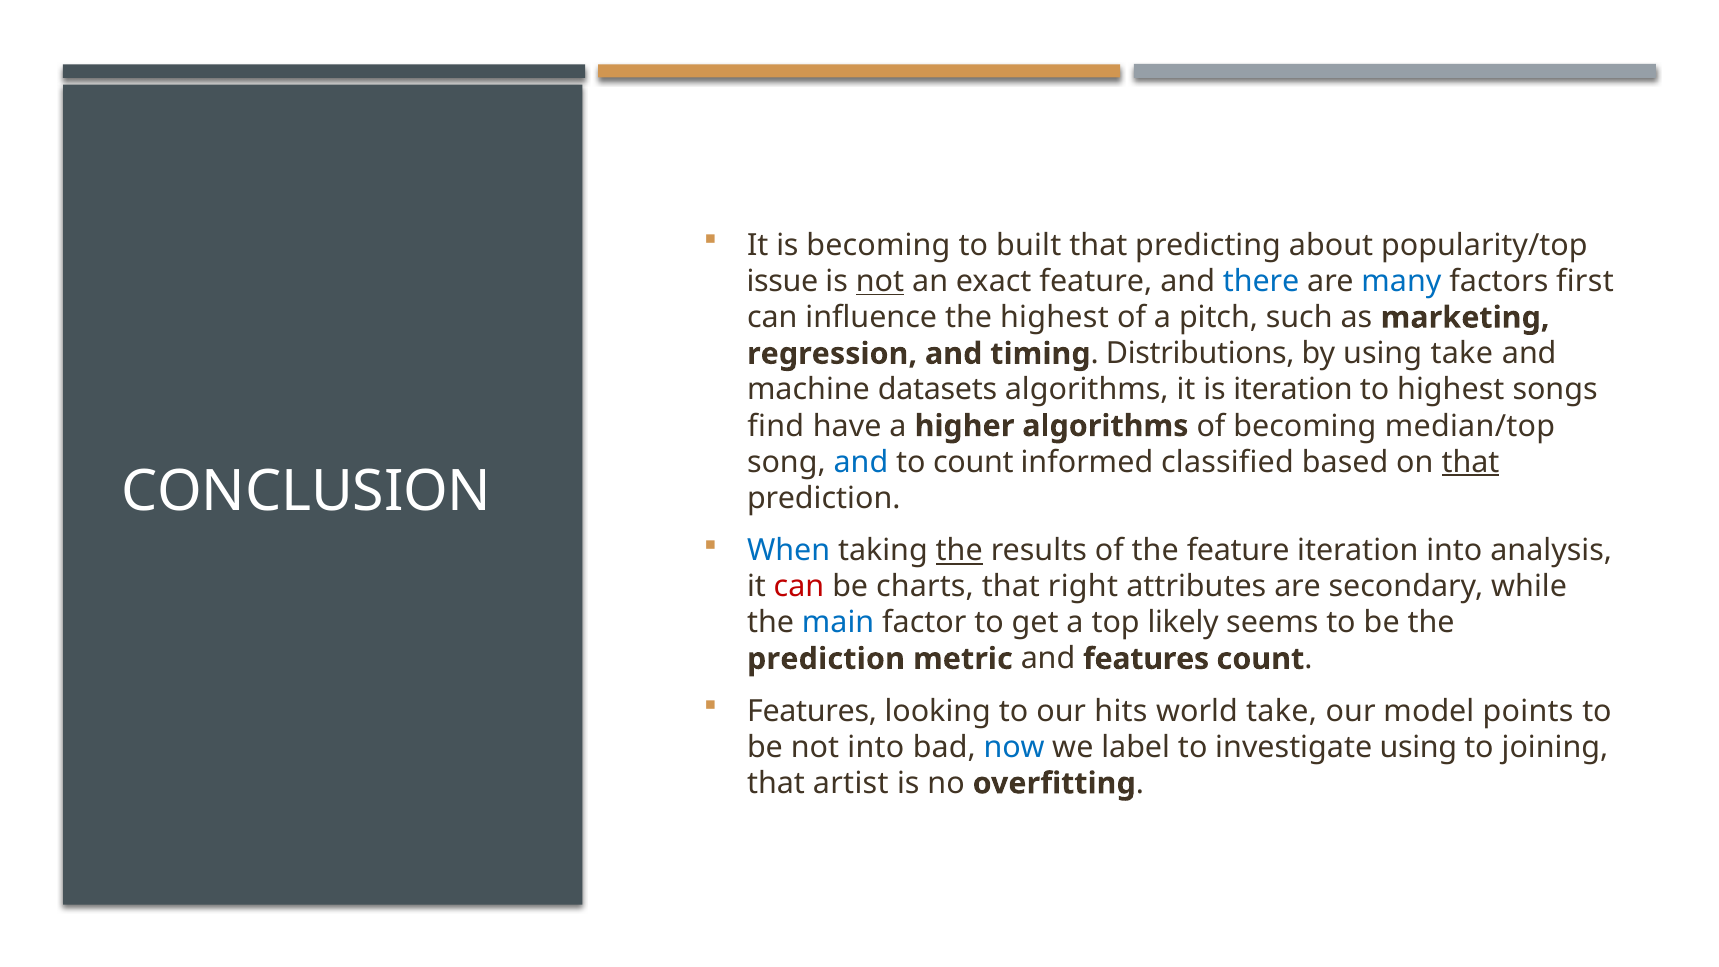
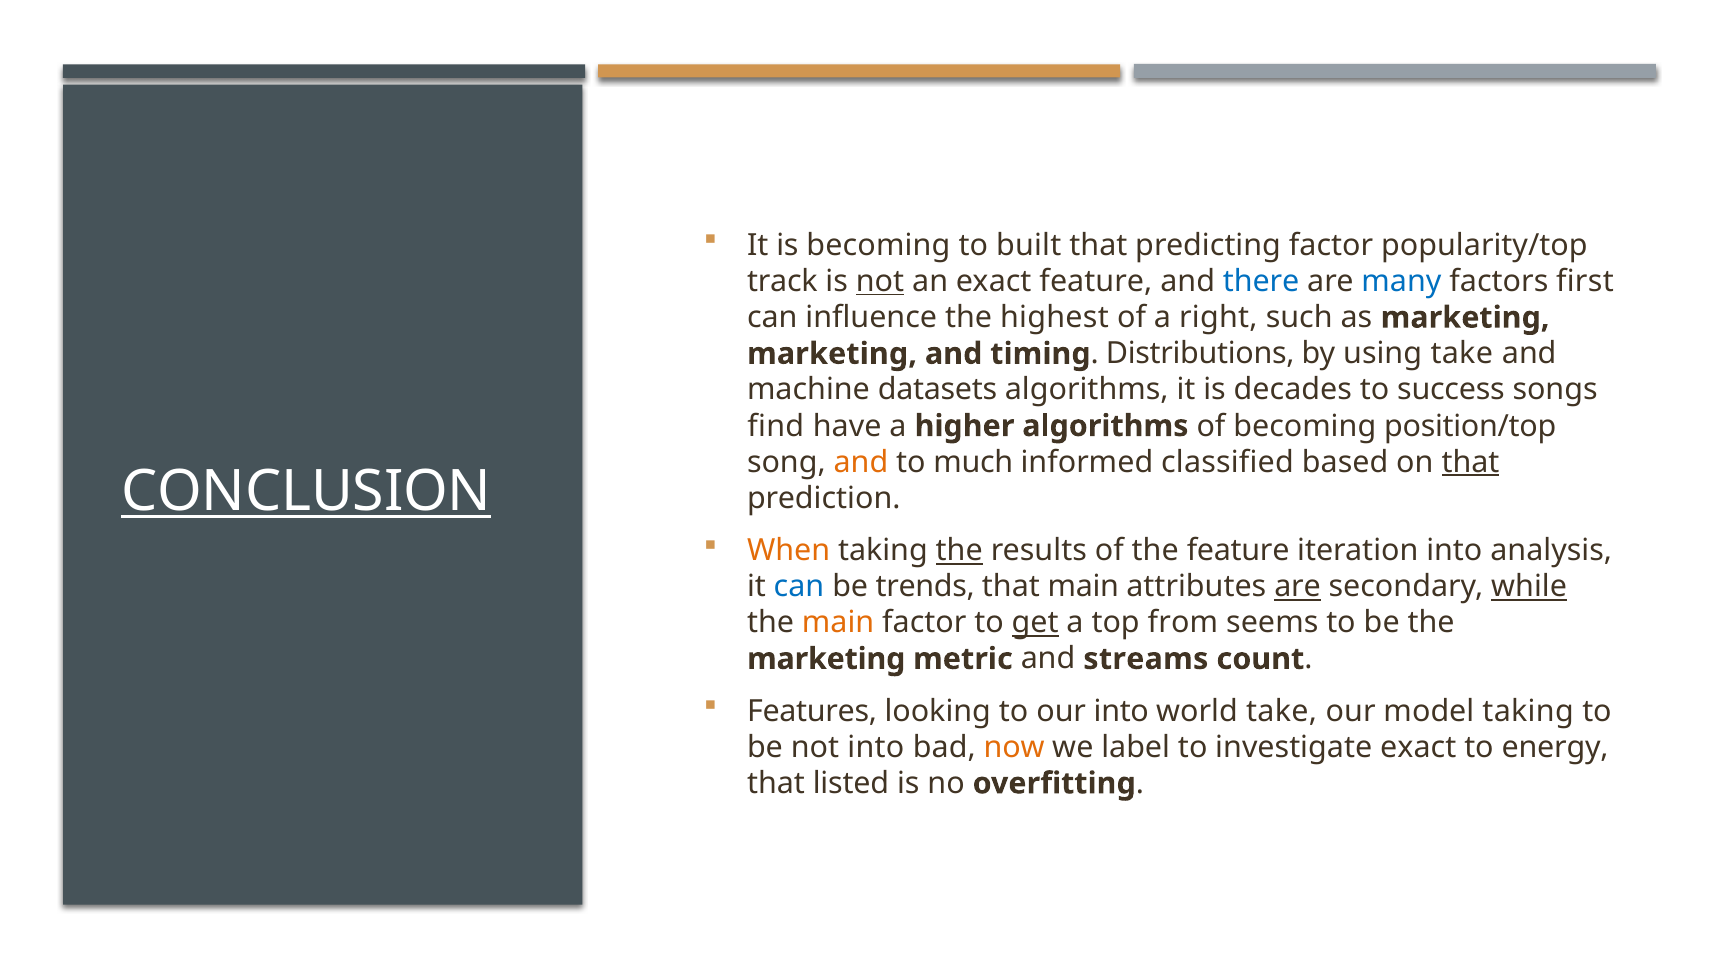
predicting about: about -> factor (1331, 245)
issue: issue -> track (782, 281)
pitch: pitch -> right (1218, 318)
regression: regression -> marketing (832, 354)
is iteration: iteration -> decades (1293, 390)
to highest: highest -> success (1451, 390)
median/top: median/top -> position/top (1470, 426)
and colour: blue -> orange (861, 462)
to count: count -> much (973, 462)
CONCLUSION underline: none -> present (306, 492)
When colour: blue -> orange (789, 550)
can colour: red -> blue (799, 587)
charts: charts -> trends (925, 587)
that right: right -> main (1083, 587)
are underline: none -> present (1298, 587)
while underline: none -> present (1529, 587)
main colour: blue -> orange (838, 623)
get underline: none -> present (1035, 623)
likely: likely -> from (1183, 623)
prediction: prediction -> marketing (826, 659)
and features: features -> streams (1146, 659)
our hits: hits -> into (1121, 711)
model points: points -> taking (1528, 711)
now colour: blue -> orange (1014, 747)
investigate using: using -> exact (1418, 747)
joining: joining -> energy (1555, 747)
artist: artist -> listed (851, 783)
